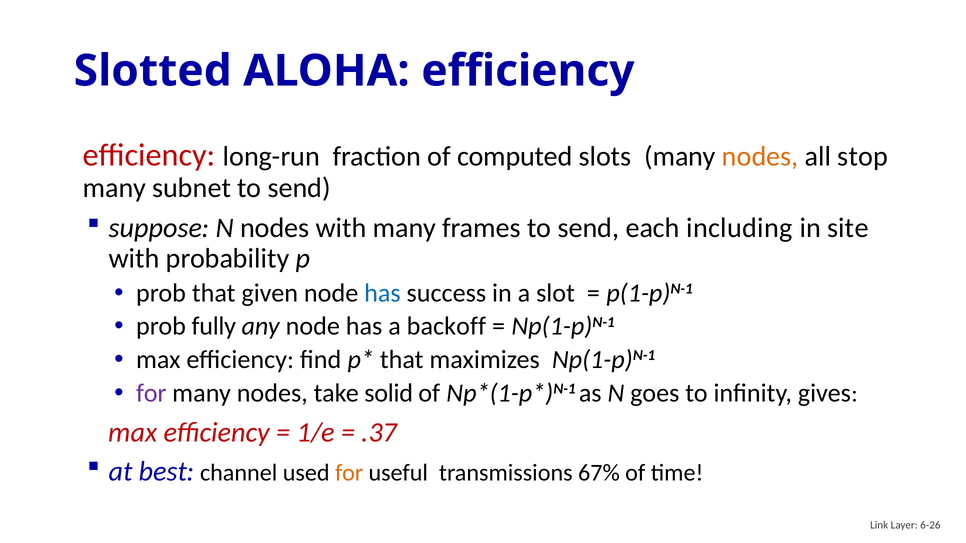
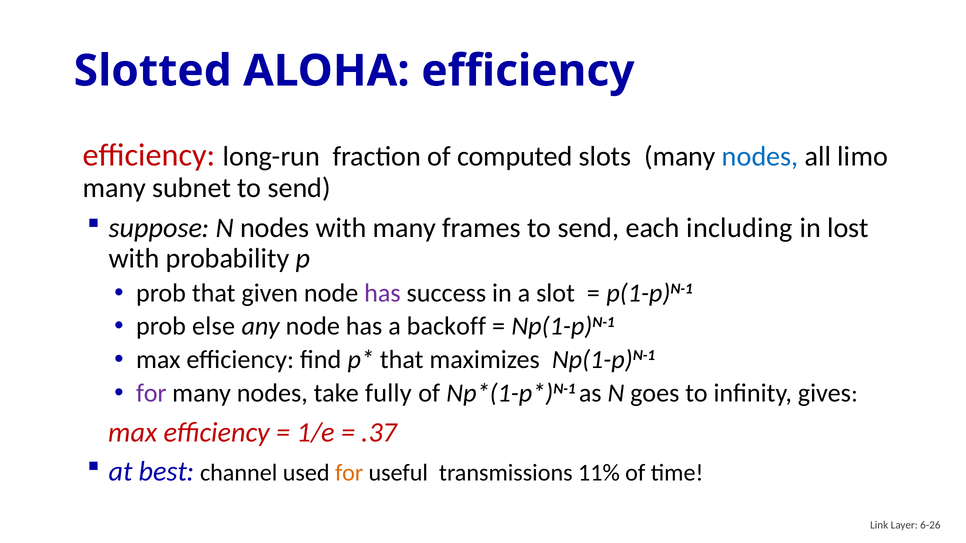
nodes colour: orange -> blue (760, 157)
stop: stop -> limo (863, 157)
site: site -> lost (848, 228)
has colour: blue -> purple (382, 293)
fully: fully -> else (214, 326)
solid: solid -> fully (388, 393)
67%: 67% -> 11% (599, 473)
